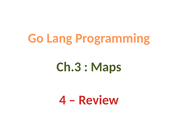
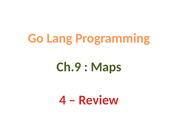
Ch.3: Ch.3 -> Ch.9 (69, 67)
